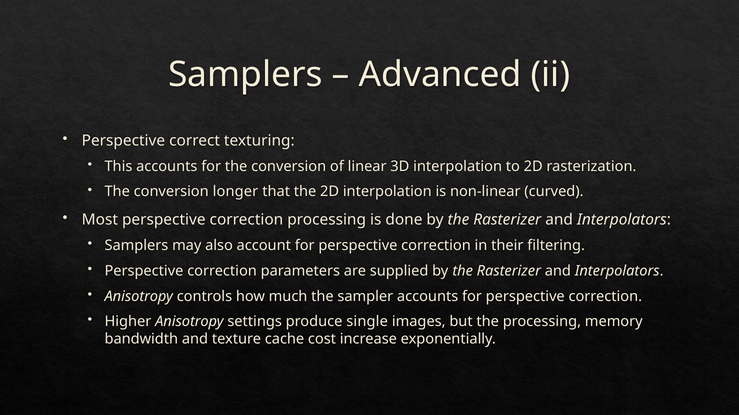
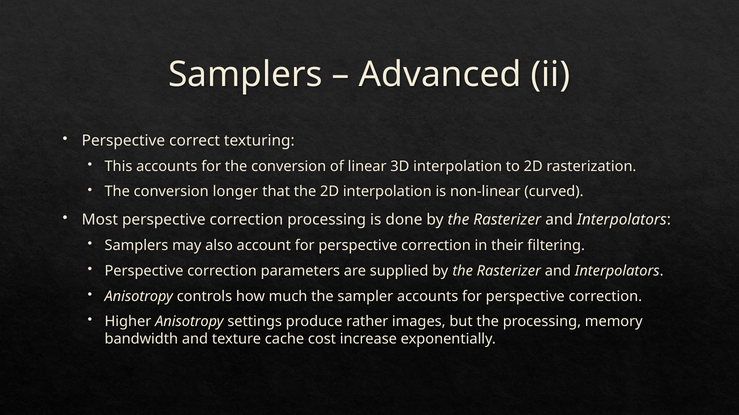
single: single -> rather (367, 322)
